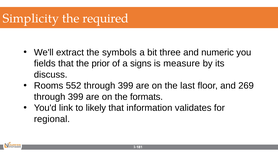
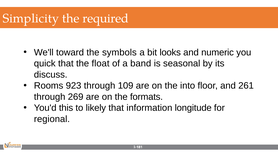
extract: extract -> toward (70, 53)
three: three -> looks (170, 53)
fields: fields -> quick (45, 64)
prior: prior -> float (101, 64)
signs: signs -> band (141, 64)
measure: measure -> seasonal (182, 64)
552: 552 -> 923 (74, 86)
399: 399 -> 109 (126, 86)
last: last -> into (188, 86)
269: 269 -> 261 (246, 86)
399: 399 -> 269 (76, 97)
link: link -> this (66, 108)
validates: validates -> longitude (193, 108)
